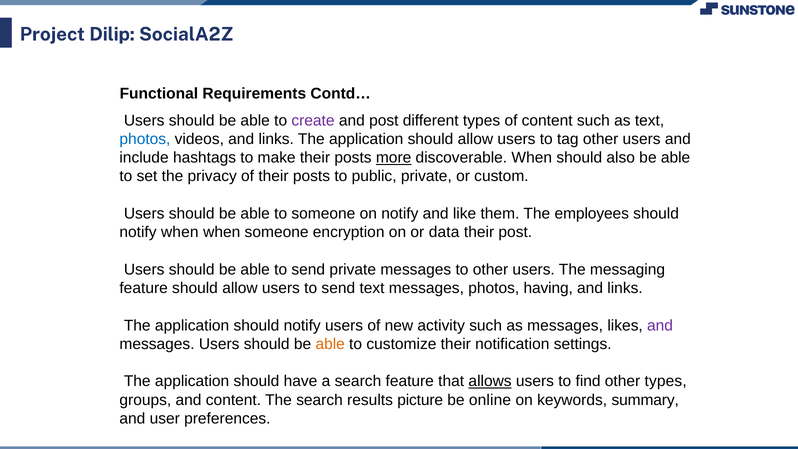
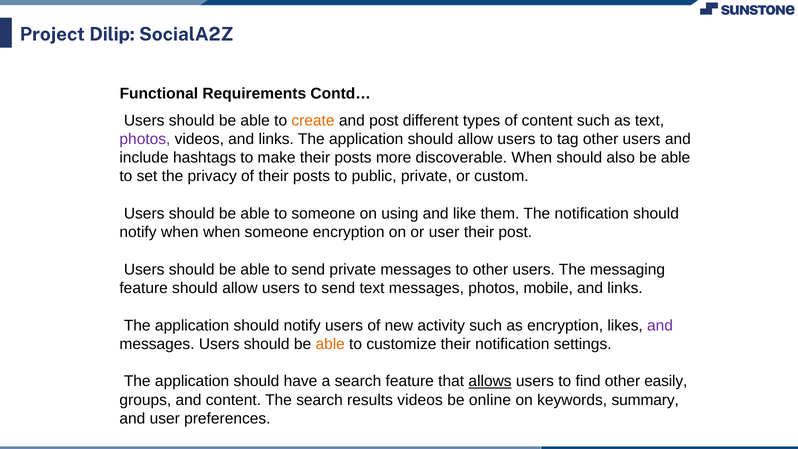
create colour: purple -> orange (313, 120)
photos colour: blue -> purple (145, 139)
more underline: present -> none (394, 158)
on notify: notify -> using (400, 214)
The employees: employees -> notification (592, 214)
or data: data -> user (444, 232)
having: having -> mobile (548, 288)
as messages: messages -> encryption (565, 325)
other types: types -> easily (666, 381)
results picture: picture -> videos (420, 400)
